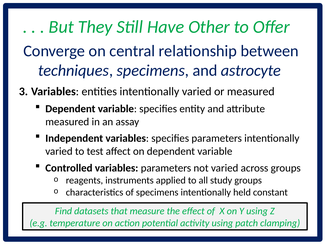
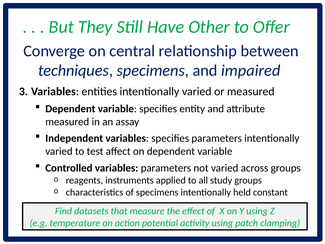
astrocyte: astrocyte -> impaired (251, 71)
